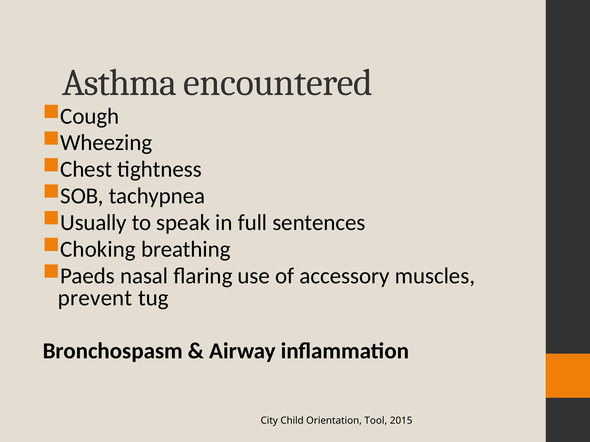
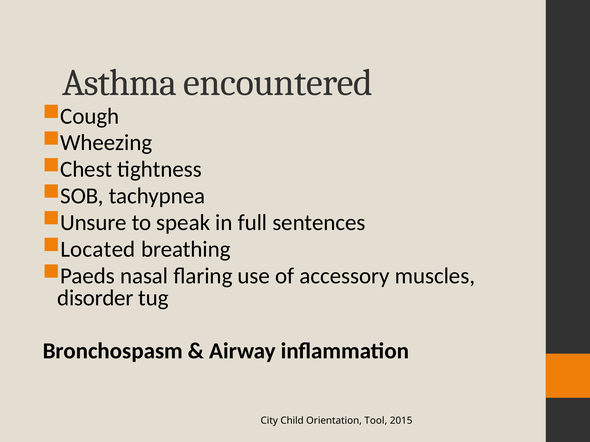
Usually: Usually -> Unsure (93, 223)
Choking: Choking -> Located (98, 249)
prevent: prevent -> disorder (95, 298)
